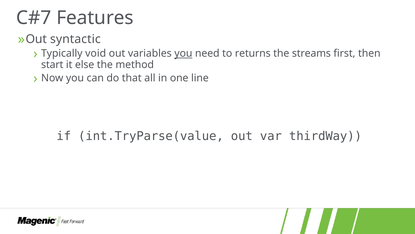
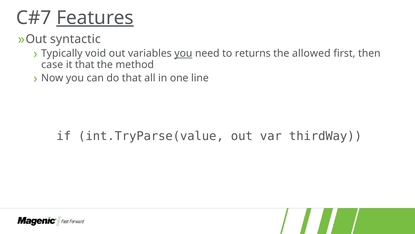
Features underline: none -> present (95, 18)
streams: streams -> allowed (311, 53)
start: start -> case (52, 65)
it else: else -> that (85, 65)
